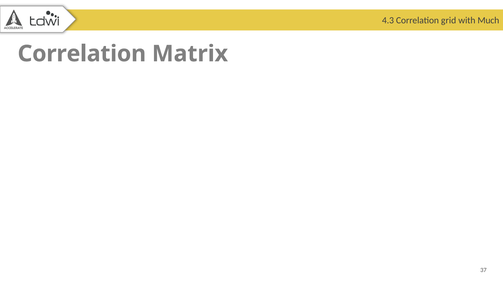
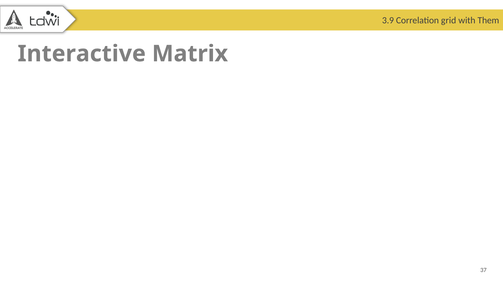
4.3: 4.3 -> 3.9 (388, 20)
Much: Much -> Them (488, 20)
Correlation: Correlation -> Interactive (82, 54)
